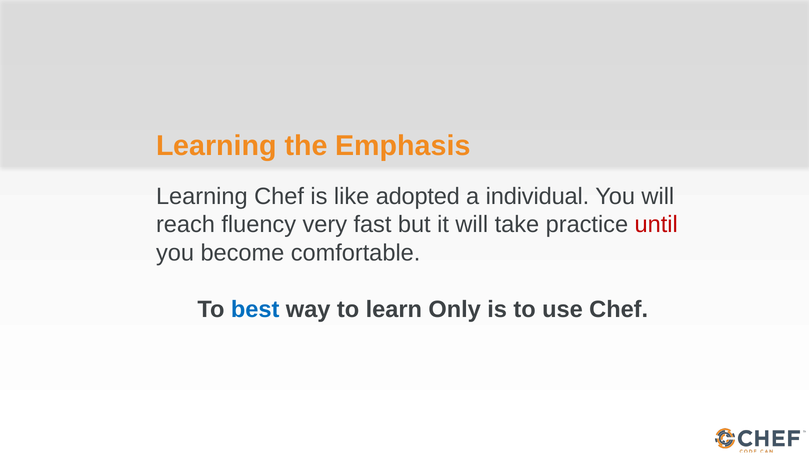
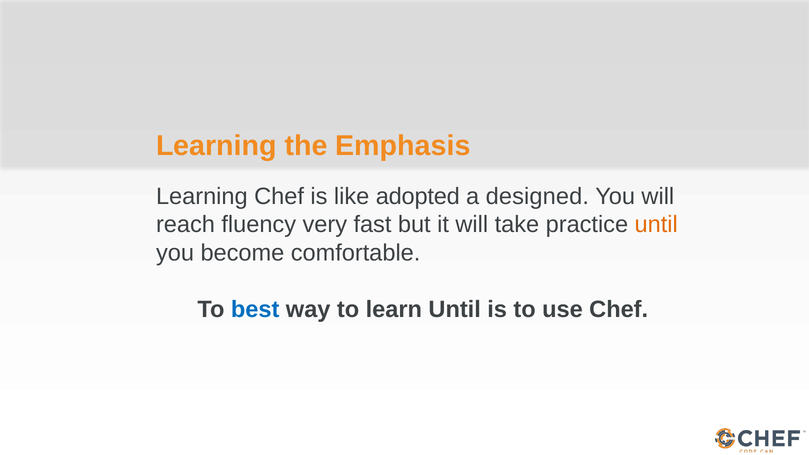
individual: individual -> designed (537, 196)
until colour: red -> orange (656, 225)
learn Only: Only -> Until (455, 310)
